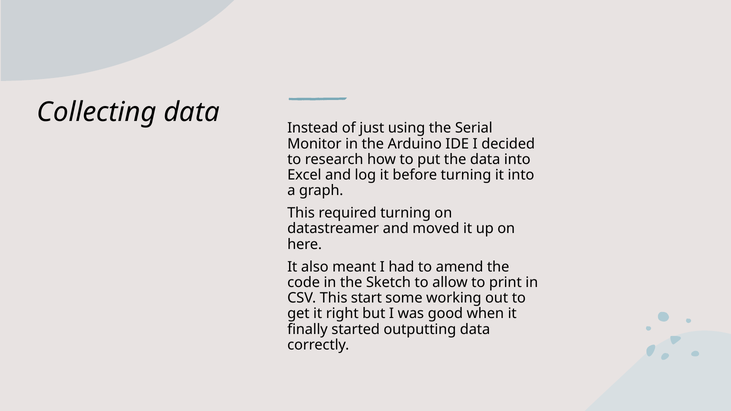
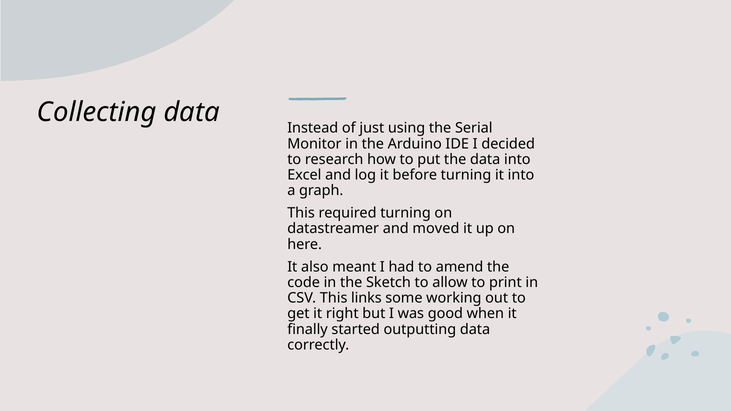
start: start -> links (366, 298)
